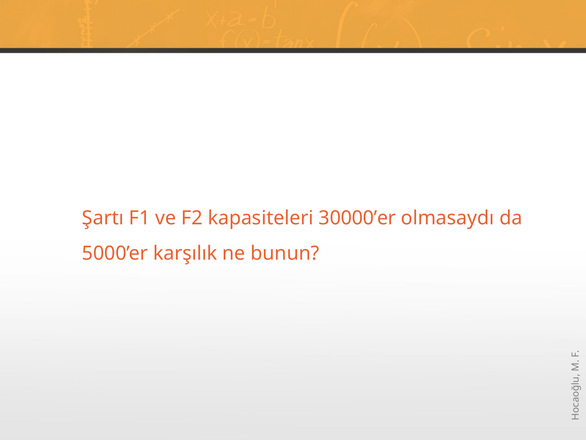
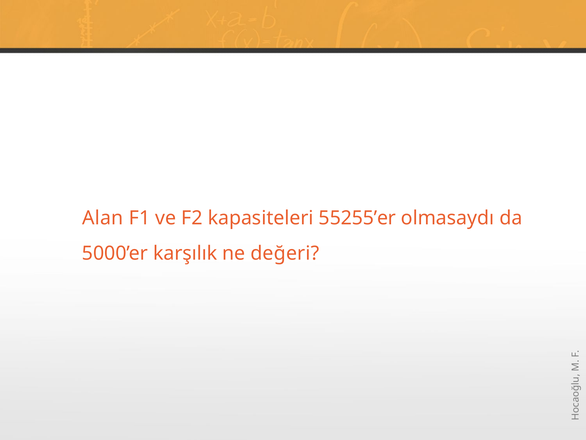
Şartı: Şartı -> Alan (103, 218)
30000’er: 30000’er -> 55255’er (357, 218)
bunun: bunun -> değeri (285, 253)
